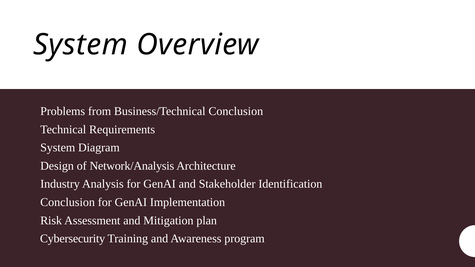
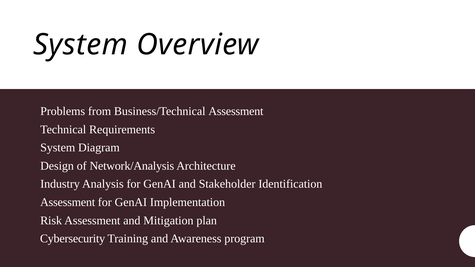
Business/Technical Conclusion: Conclusion -> Assessment (236, 111)
Conclusion: Conclusion -> Assessment (68, 202)
